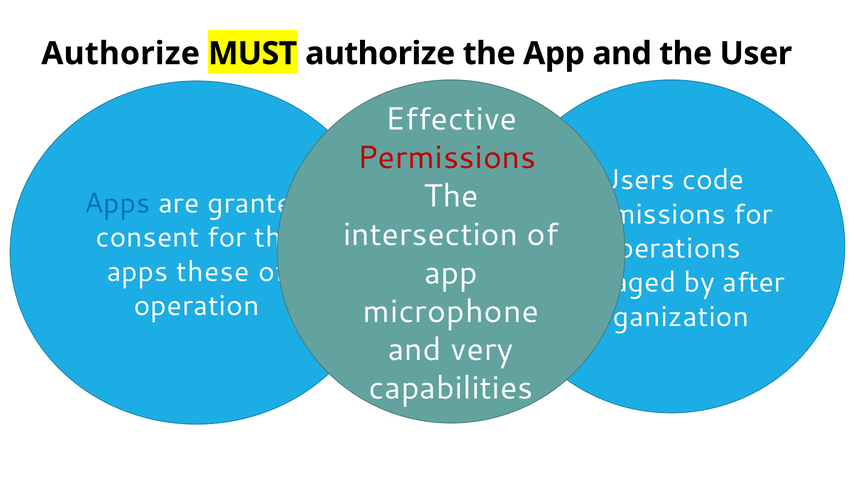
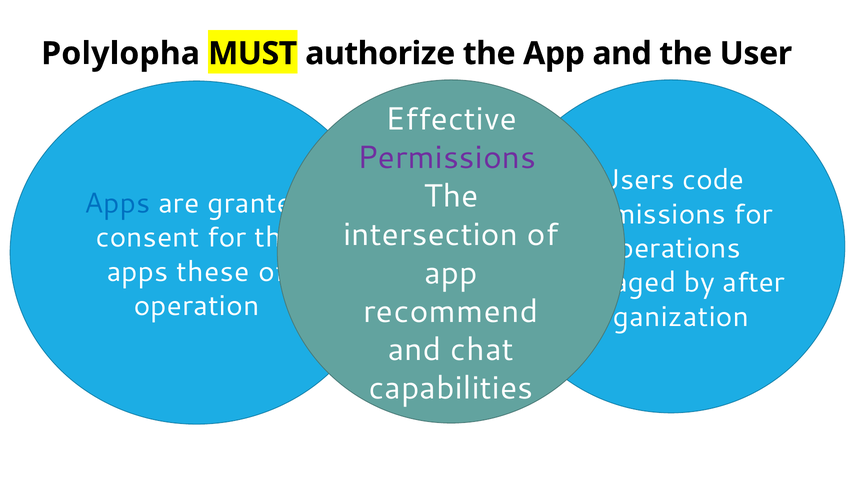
Authorize: Authorize -> Polylopha (121, 54)
Permissions colour: red -> purple (447, 157)
microphone: microphone -> recommend (451, 311)
very: very -> chat (482, 350)
